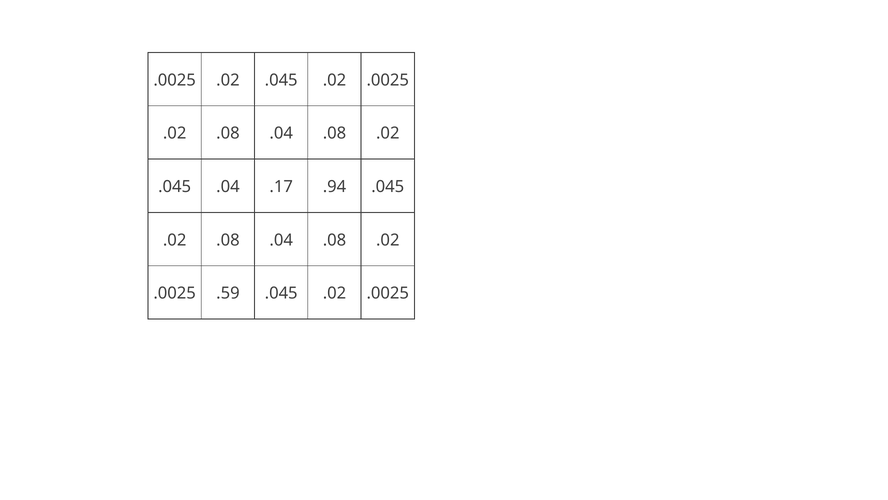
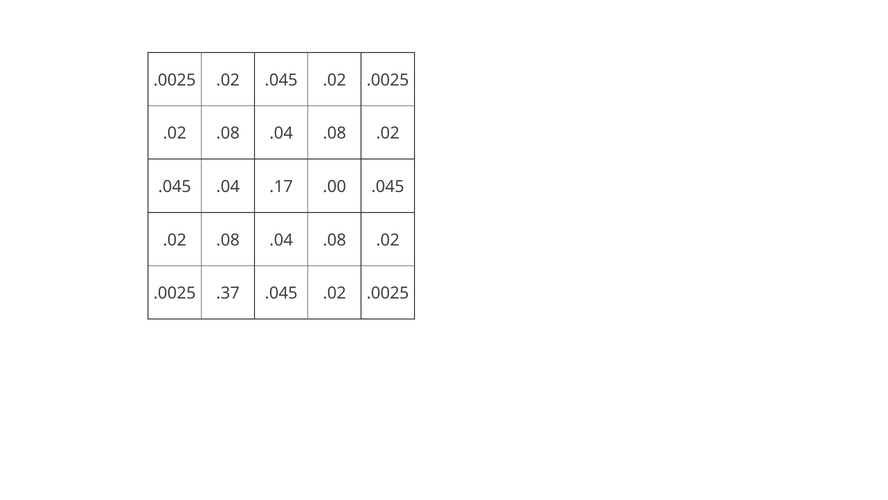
.94: .94 -> .00 (335, 187)
.59: .59 -> .37 (228, 293)
